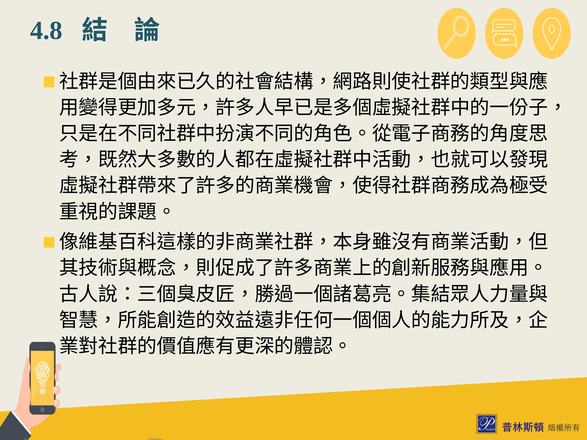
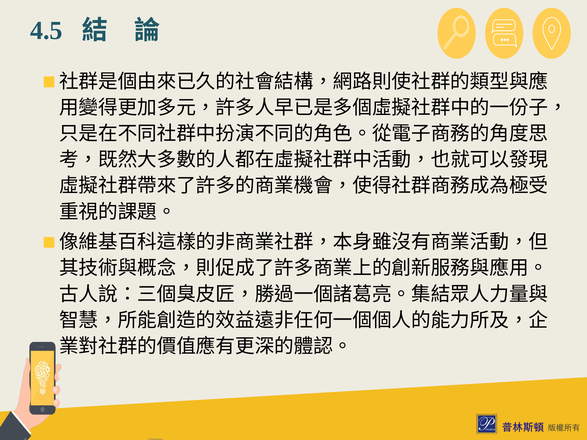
4.8: 4.8 -> 4.5 (46, 31)
